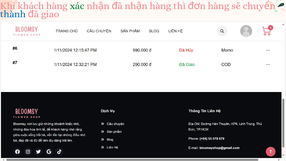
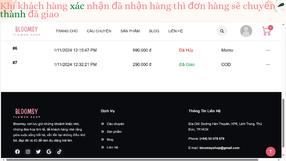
thành colour: blue -> green (13, 14)
